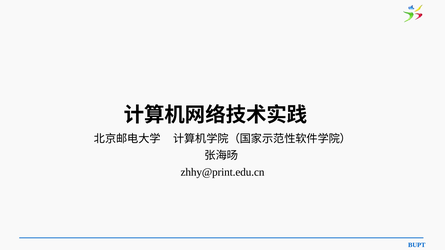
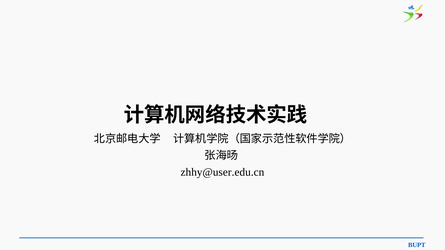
zhhy@print.edu.cn: zhhy@print.edu.cn -> zhhy@user.edu.cn (222, 172)
